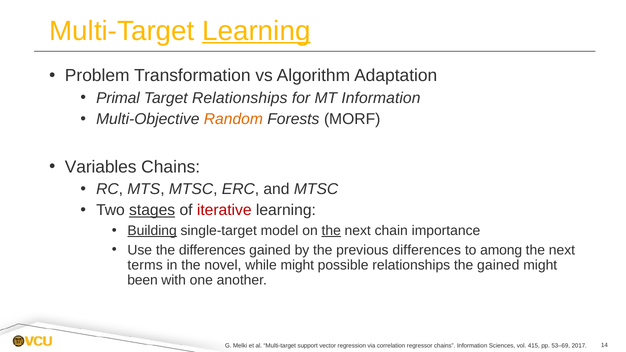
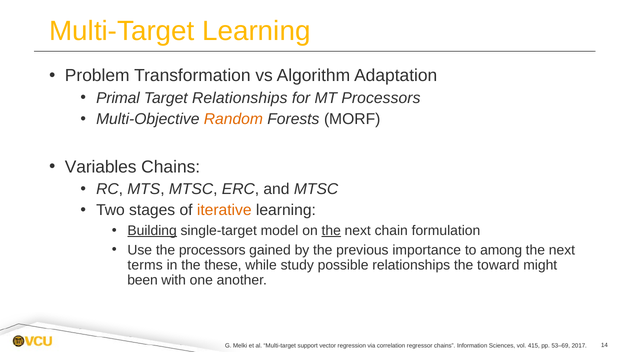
Learning underline: present -> none (256, 31)
MT Information: Information -> Processors (381, 98)
stages underline: present -> none (152, 210)
iterative colour: red -> orange (224, 210)
importance: importance -> formulation (446, 231)
the differences: differences -> processors (212, 250)
previous differences: differences -> importance (427, 250)
novel: novel -> these (223, 265)
while might: might -> study (297, 265)
the gained: gained -> toward (498, 265)
